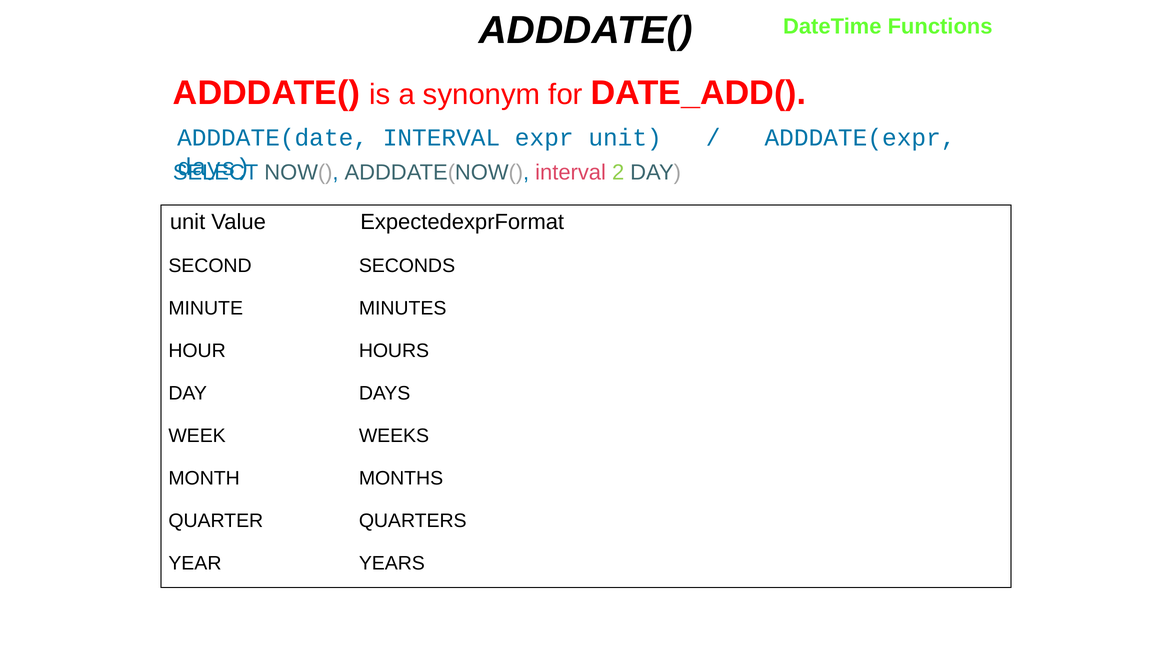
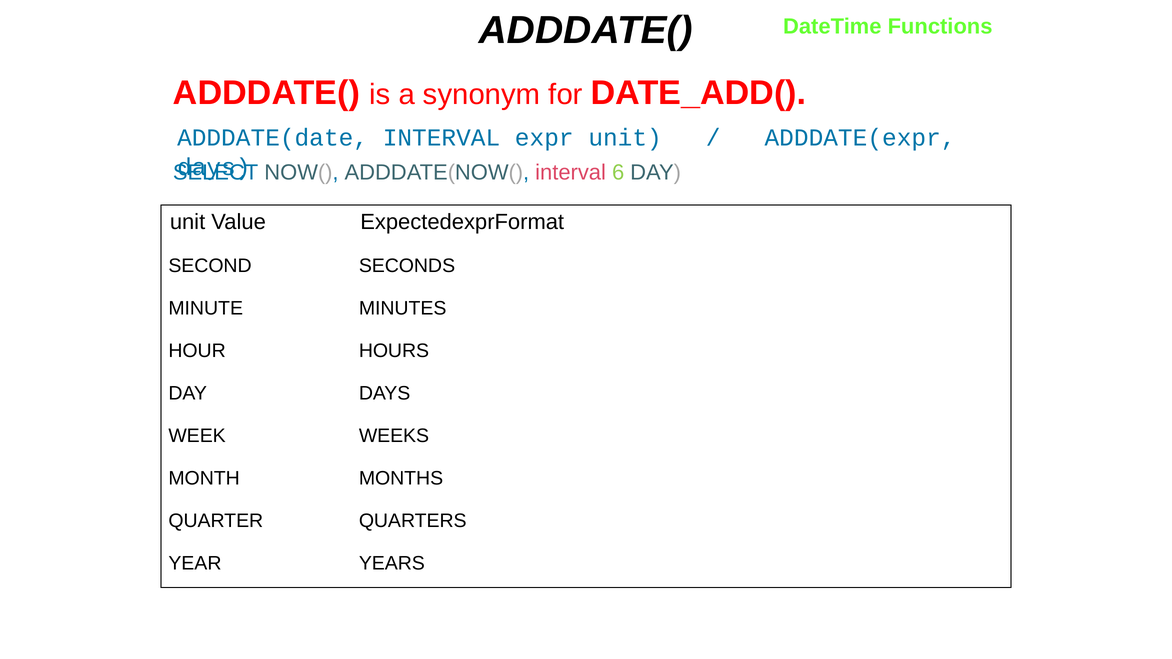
2: 2 -> 6 (618, 173)
